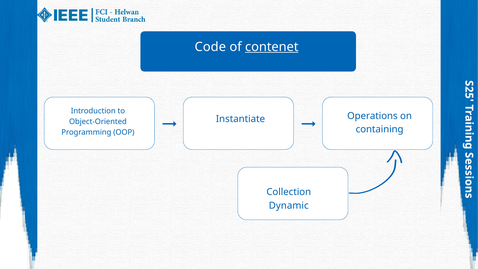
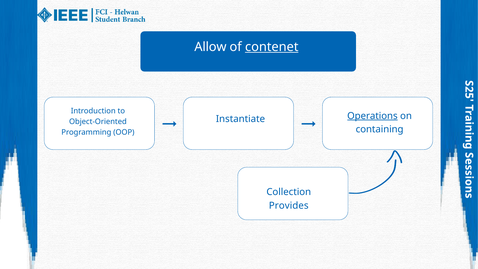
Code: Code -> Allow (210, 47)
Operations underline: none -> present (372, 116)
Dynamic: Dynamic -> Provides (289, 206)
